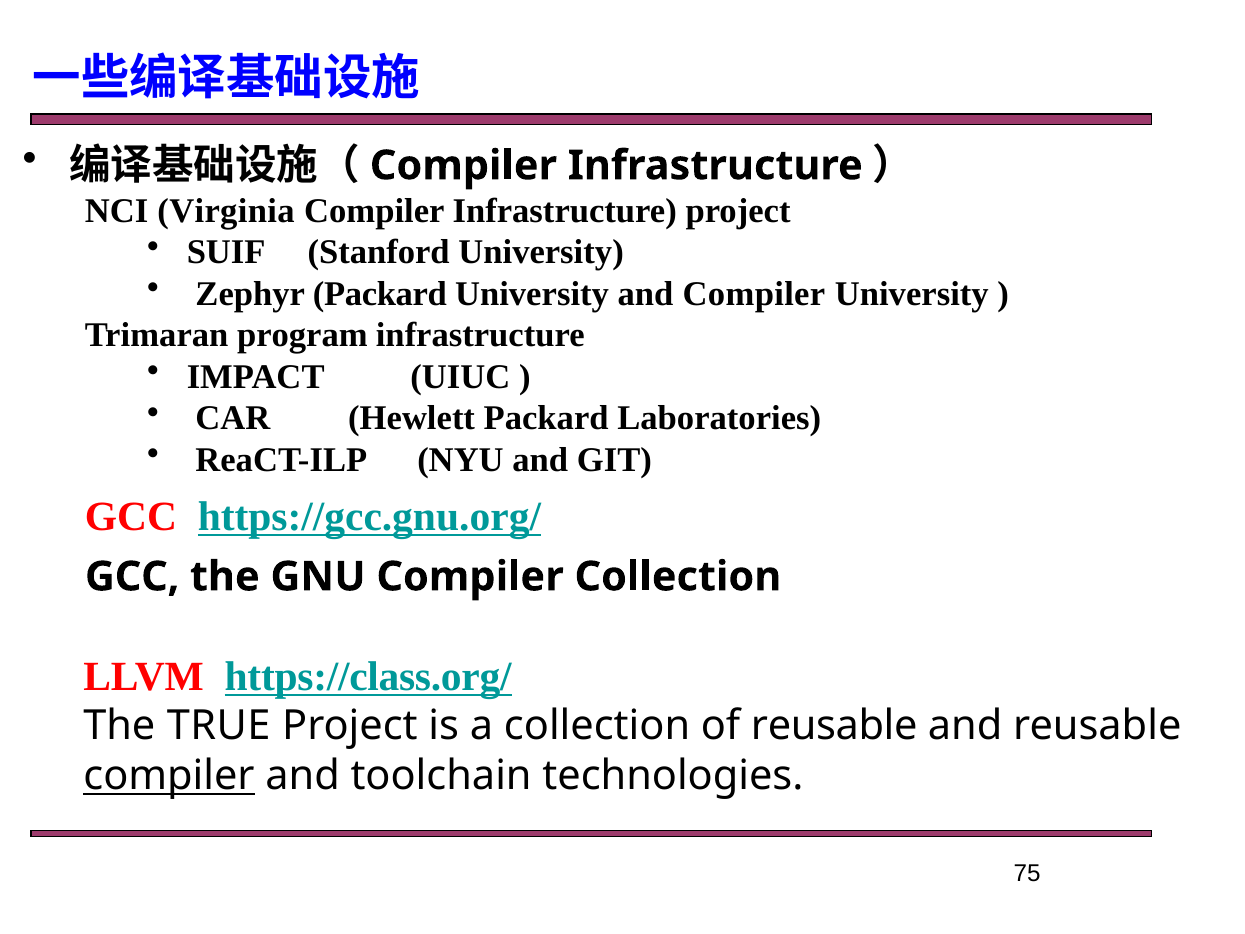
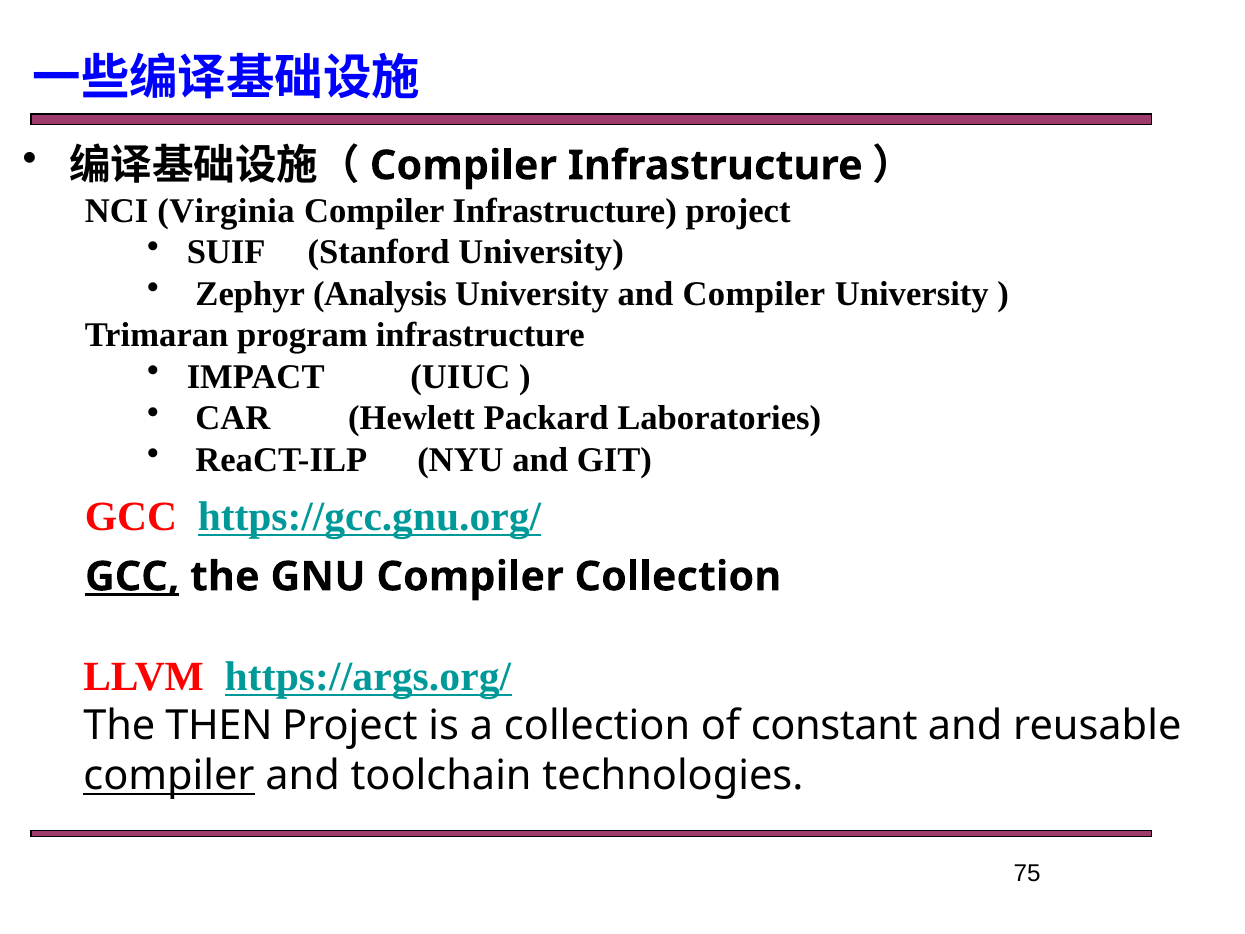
Zephyr Packard: Packard -> Analysis (380, 294)
GCC underline: none -> present (132, 577)
https://class.org/: https://class.org/ -> https://args.org/ (368, 676)
TRUE: TRUE -> THEN (219, 726)
of reusable: reusable -> constant (834, 726)
